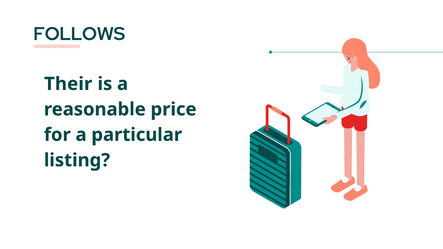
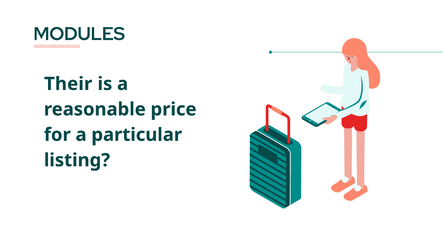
FOLLOWS: FOLLOWS -> MODULES (79, 34)
